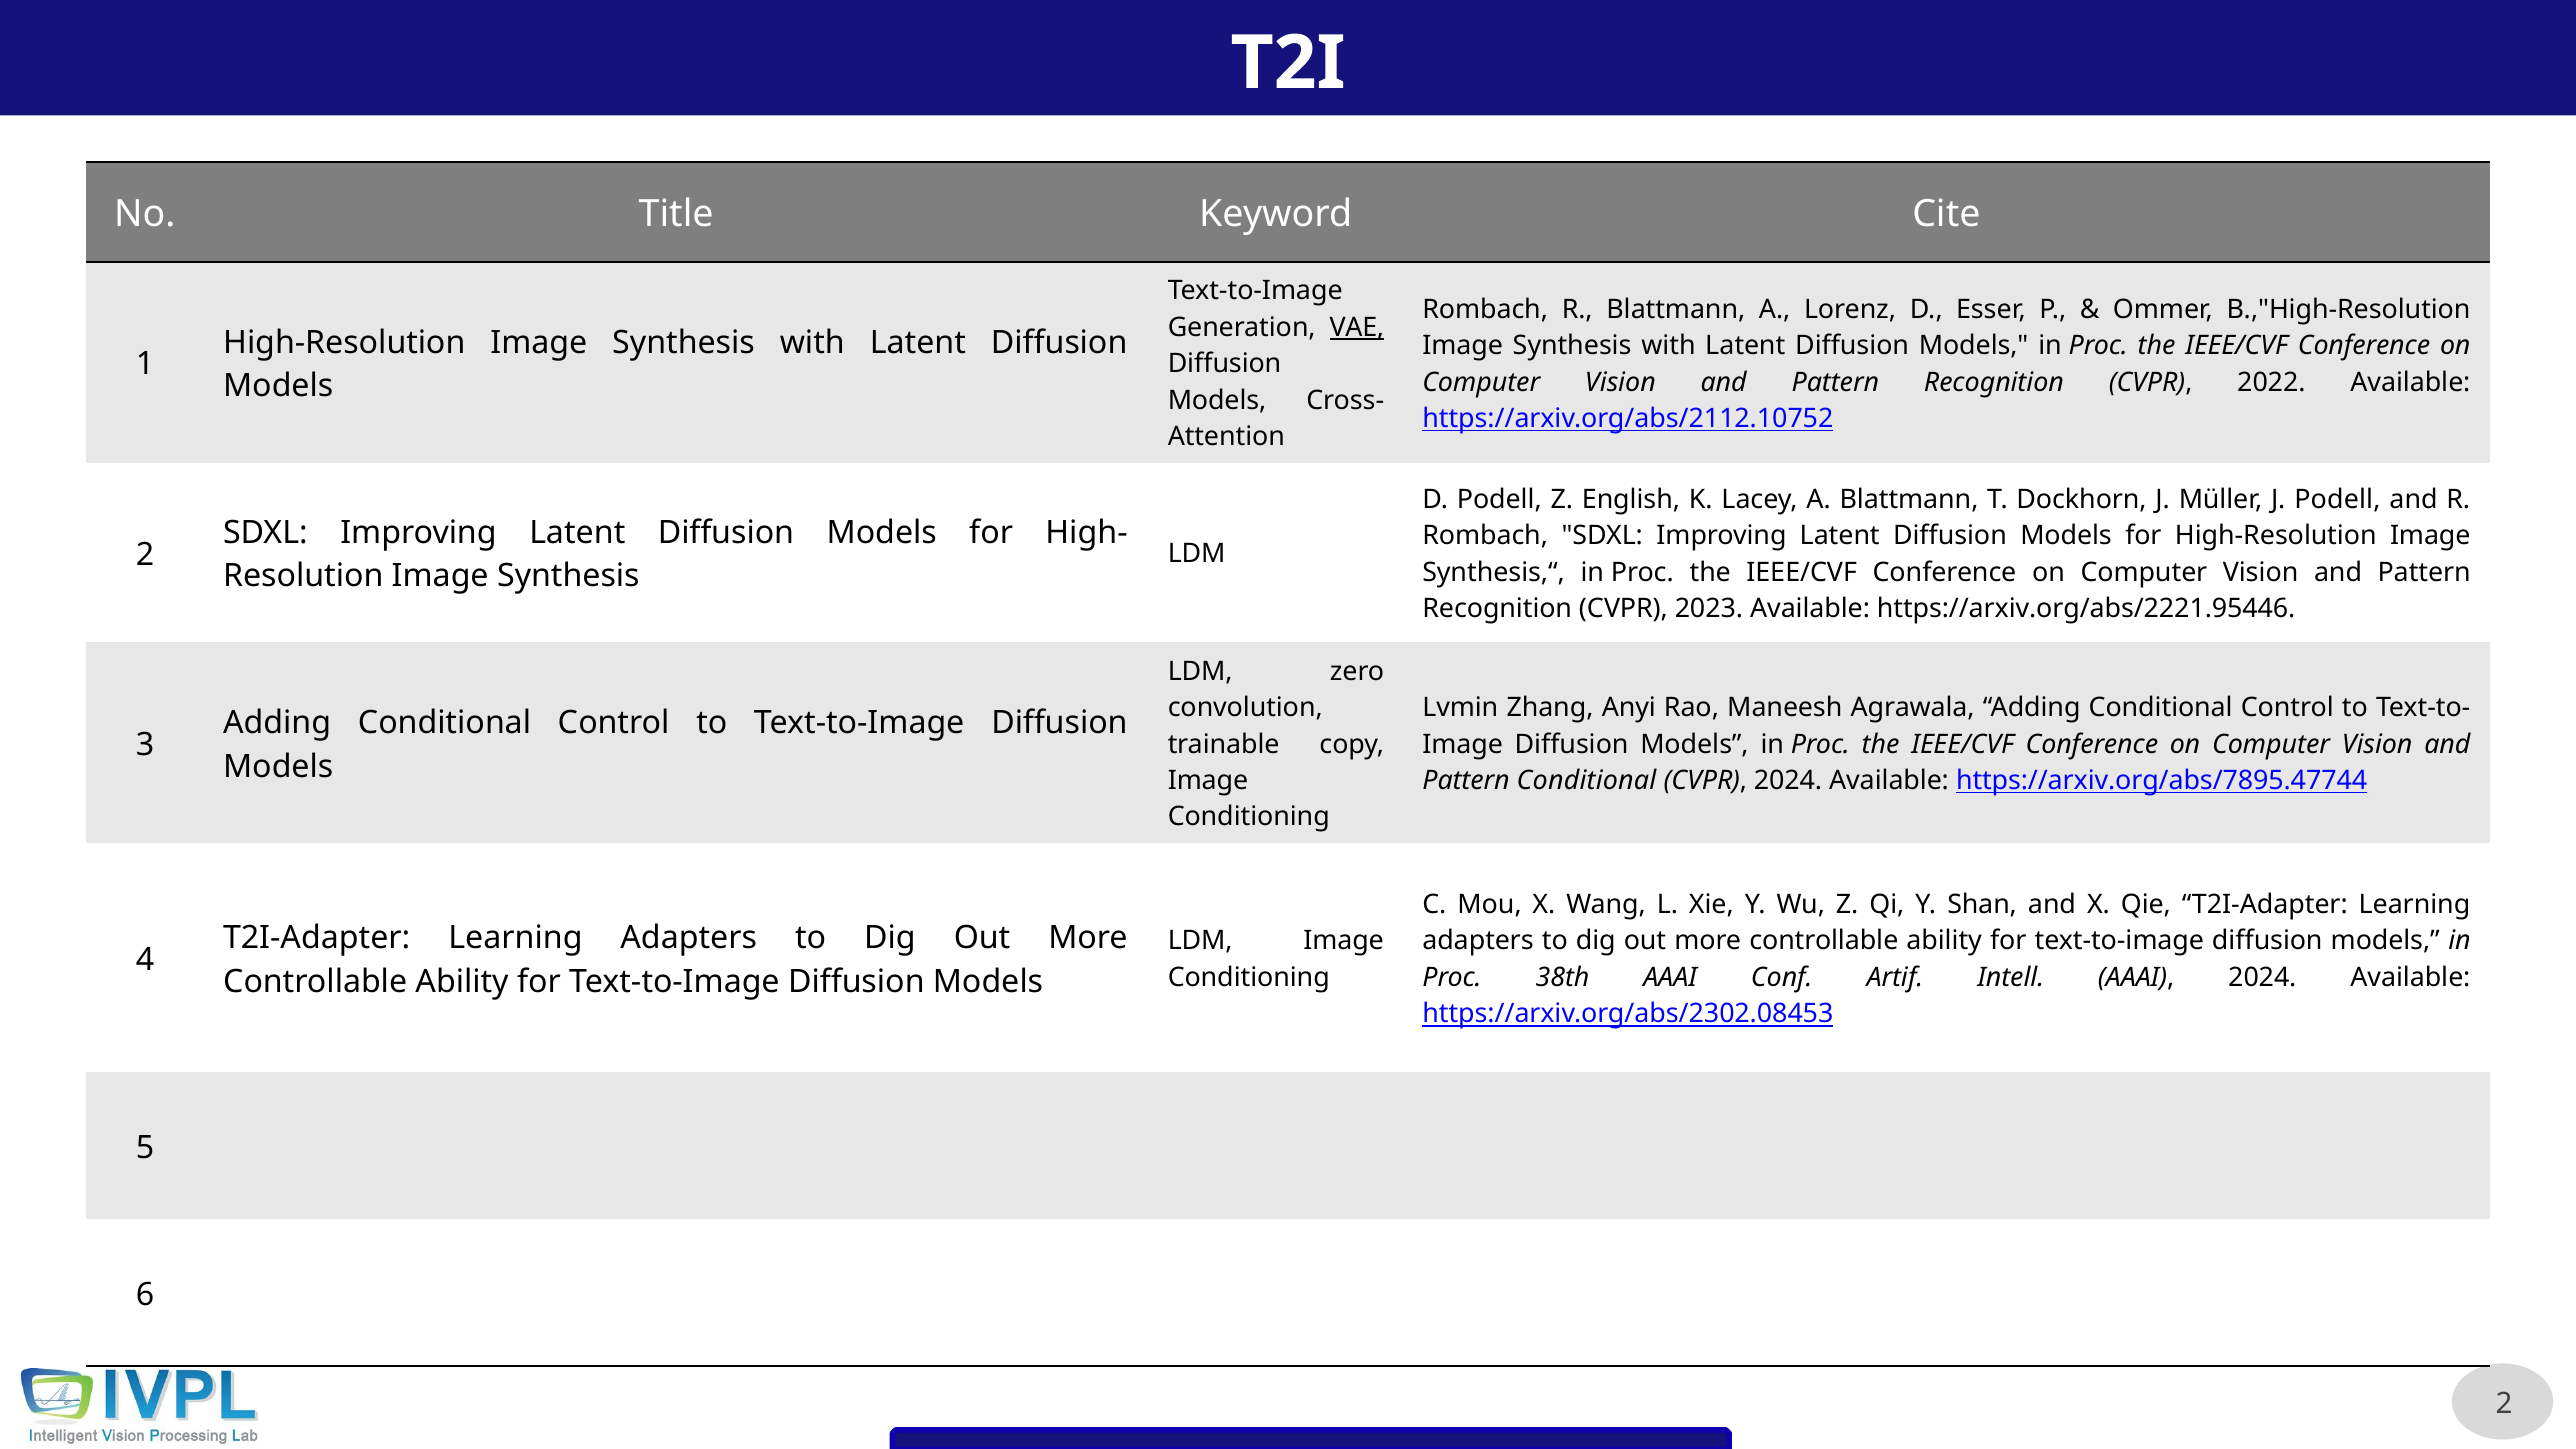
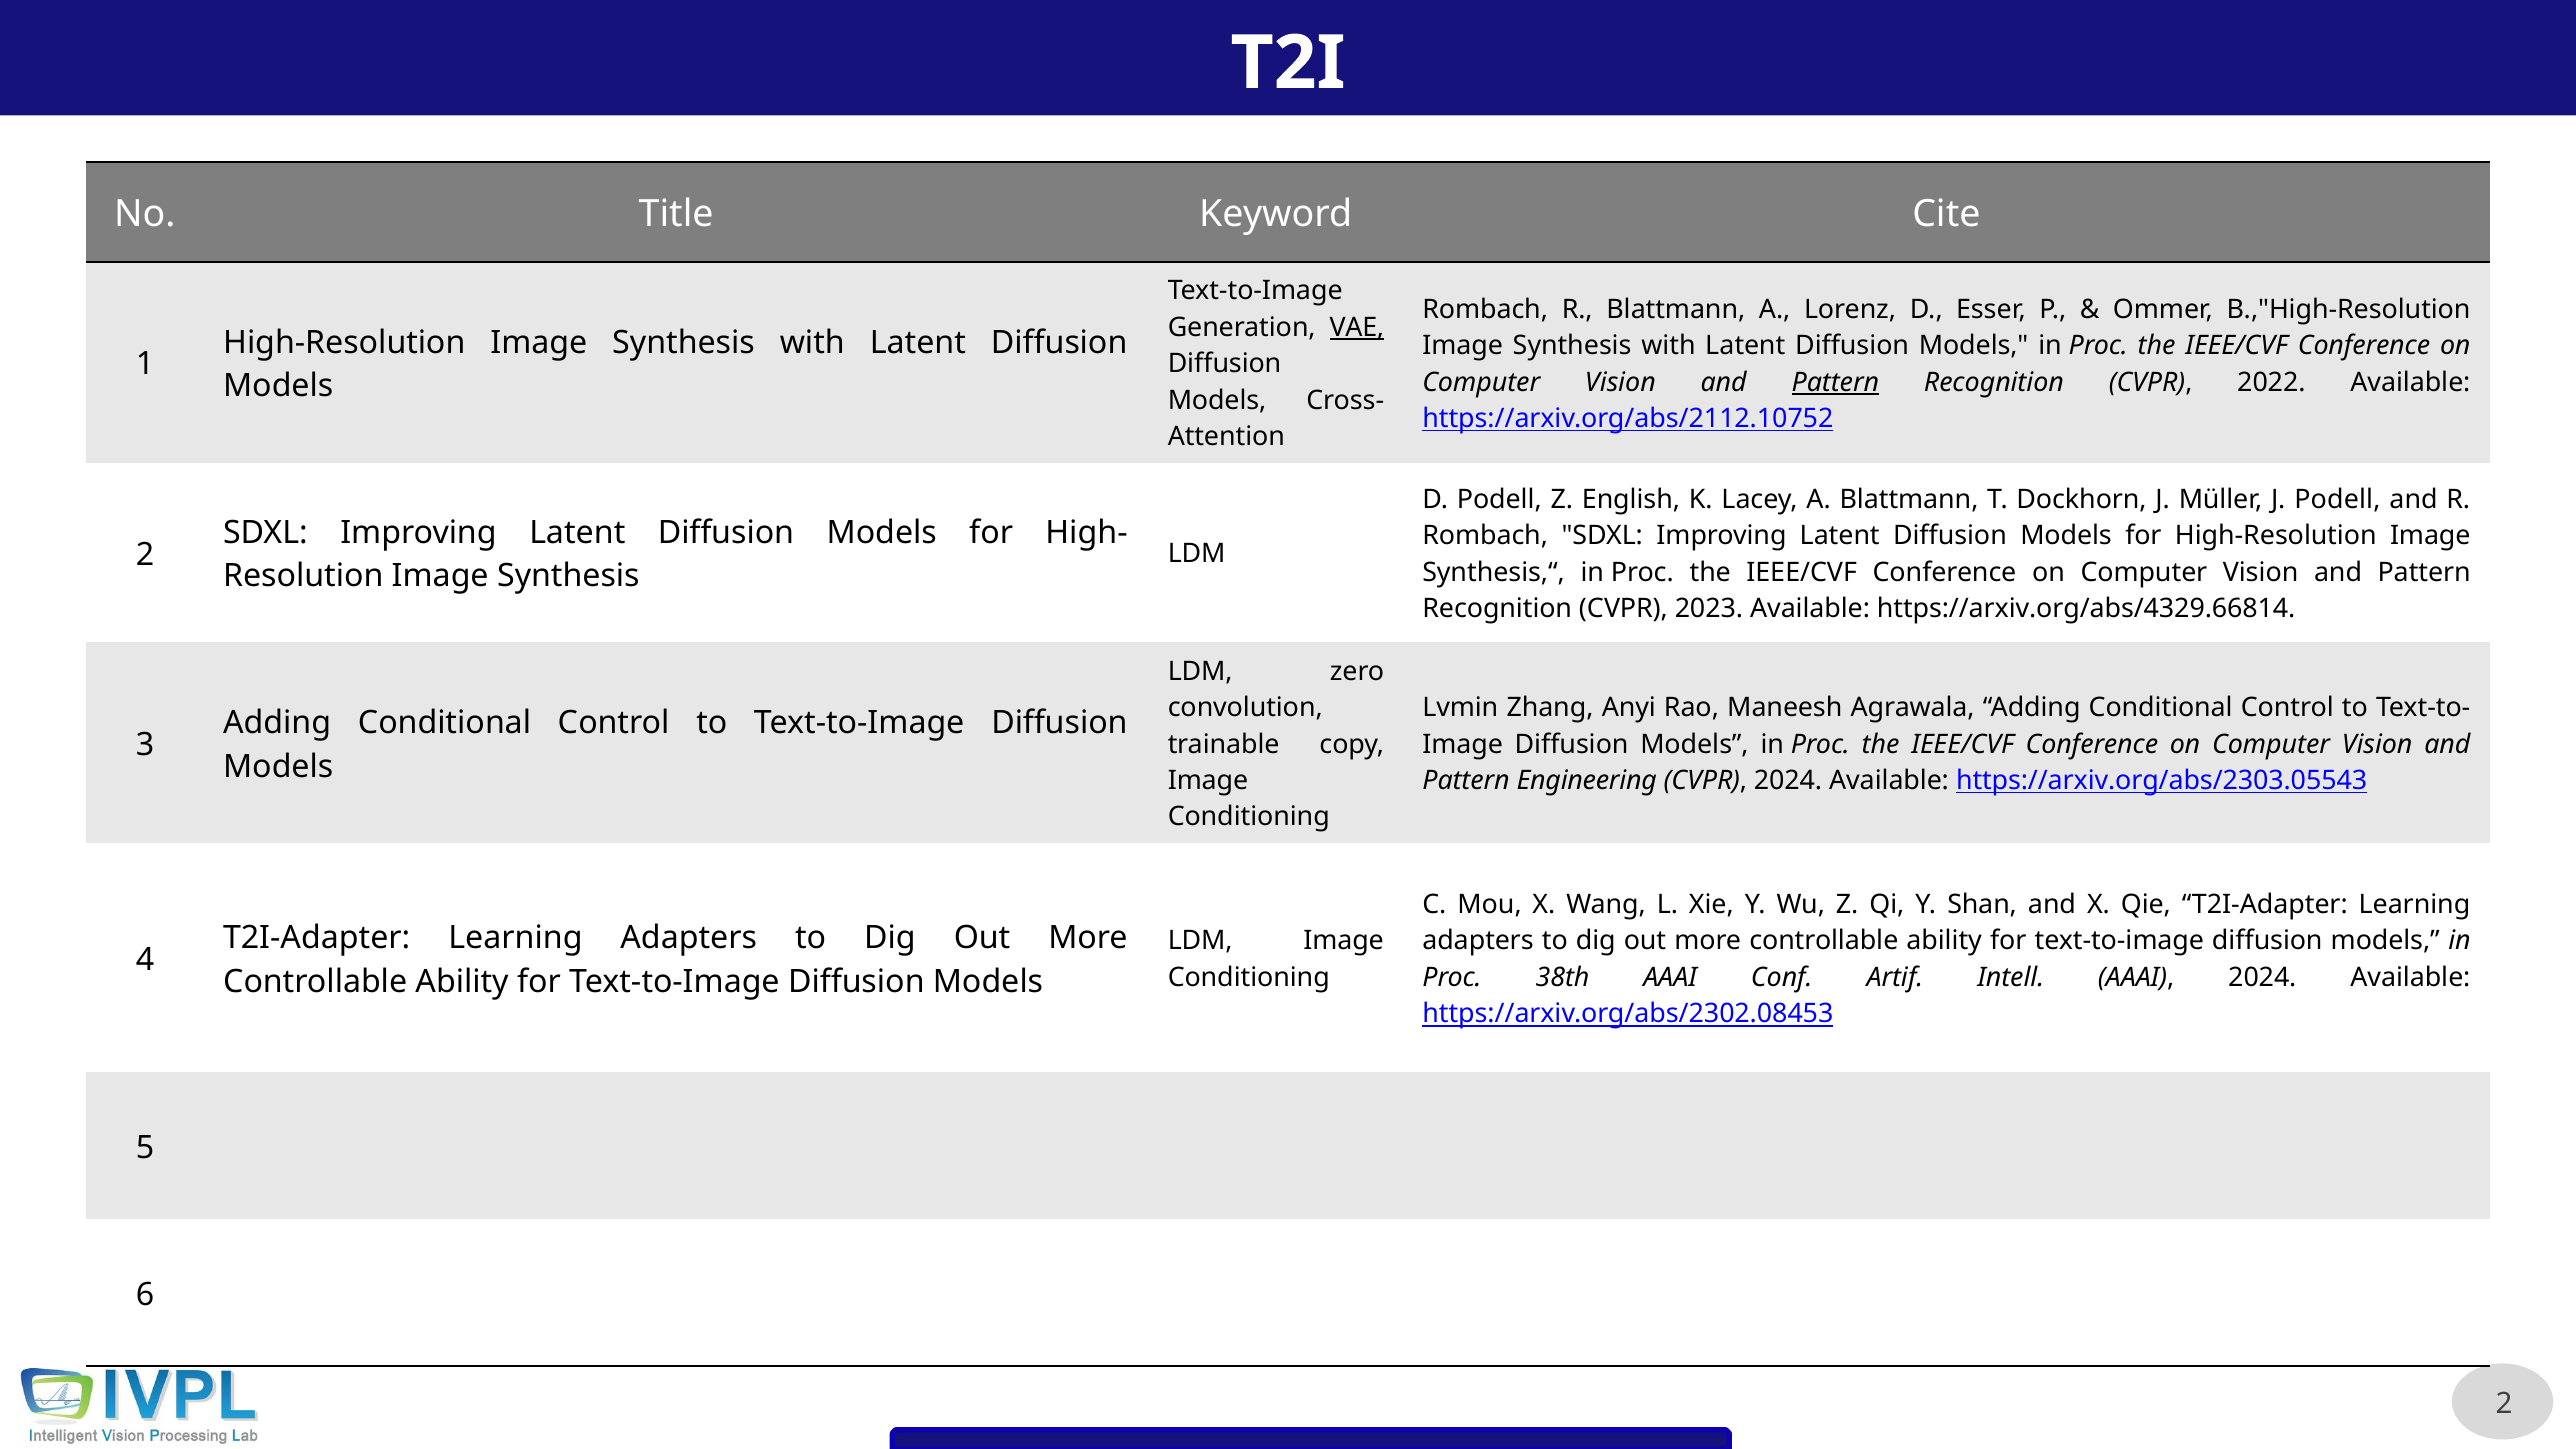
Pattern underline: none -> present (1835, 382)
https://arxiv.org/abs/2221.95446: https://arxiv.org/abs/2221.95446 -> https://arxiv.org/abs/4329.66814 (2086, 609)
Pattern Conditional: Conditional -> Engineering (1587, 781)
https://arxiv.org/abs/7895.47744: https://arxiv.org/abs/7895.47744 -> https://arxiv.org/abs/2303.05543 (2162, 781)
